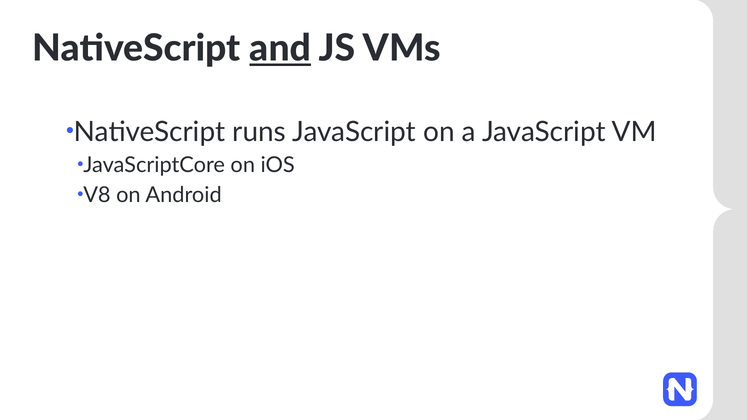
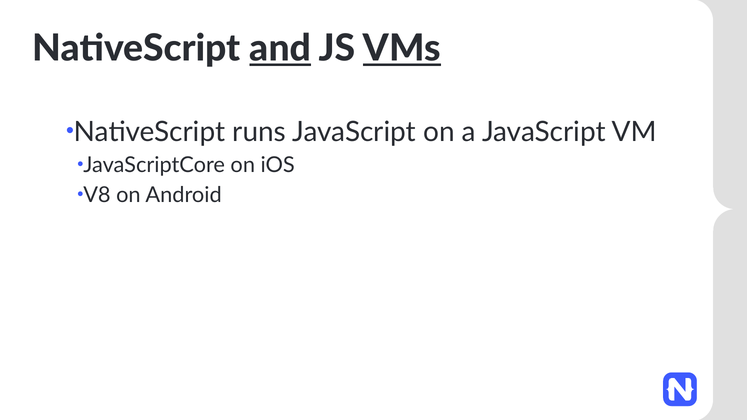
VMs underline: none -> present (402, 49)
